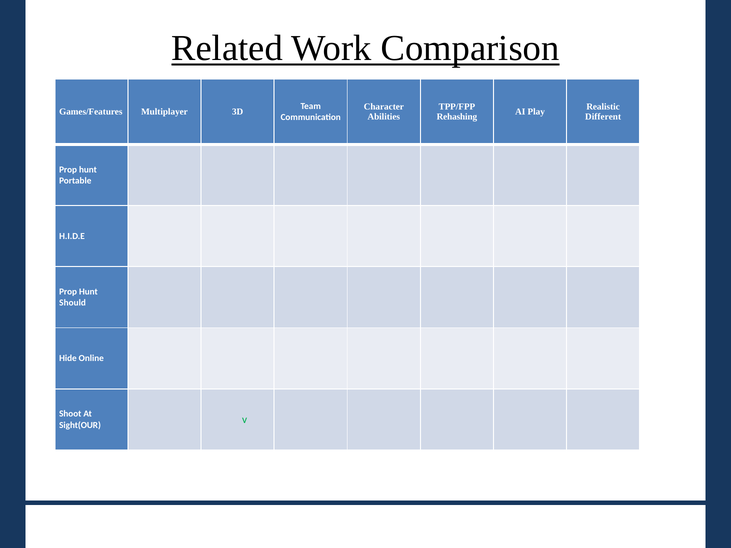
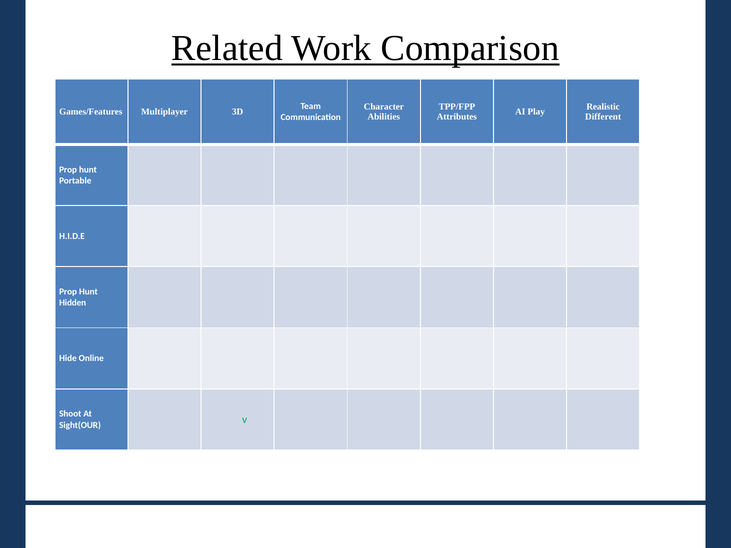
Rehashing: Rehashing -> Attributes (457, 117)
Should: Should -> Hidden (73, 303)
